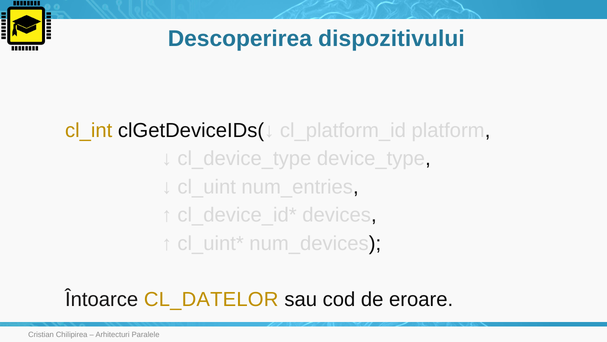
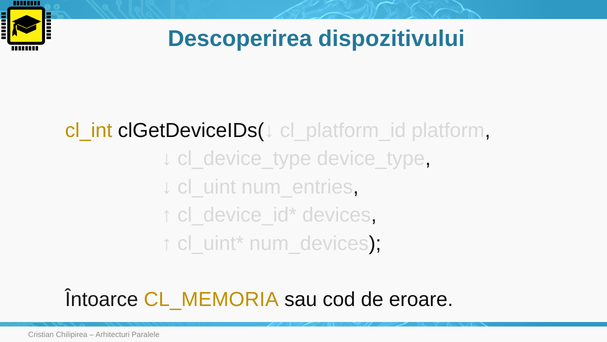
CL_DATELOR: CL_DATELOR -> CL_MEMORIA (211, 299)
